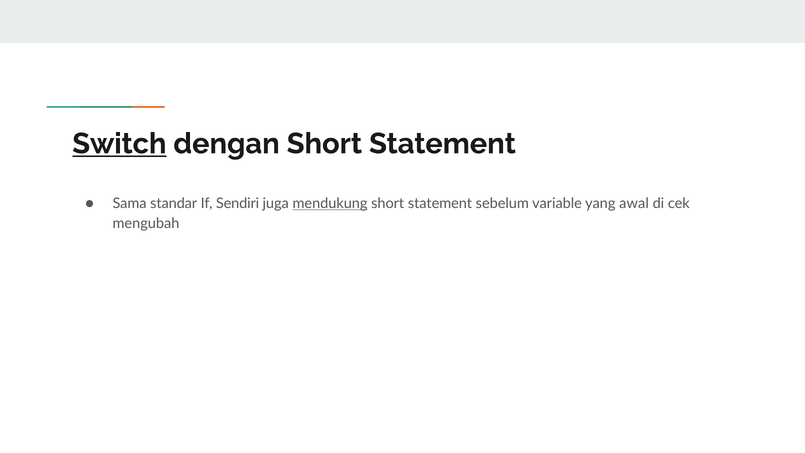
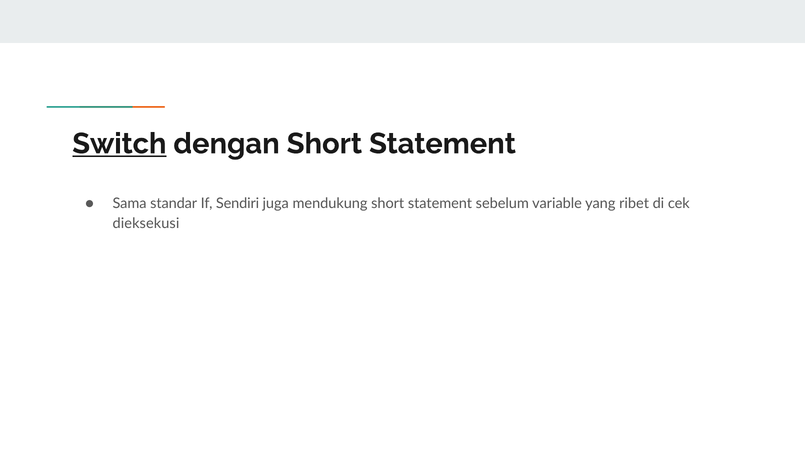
mendukung underline: present -> none (330, 203)
awal: awal -> ribet (634, 203)
mengubah: mengubah -> dieksekusi (146, 223)
